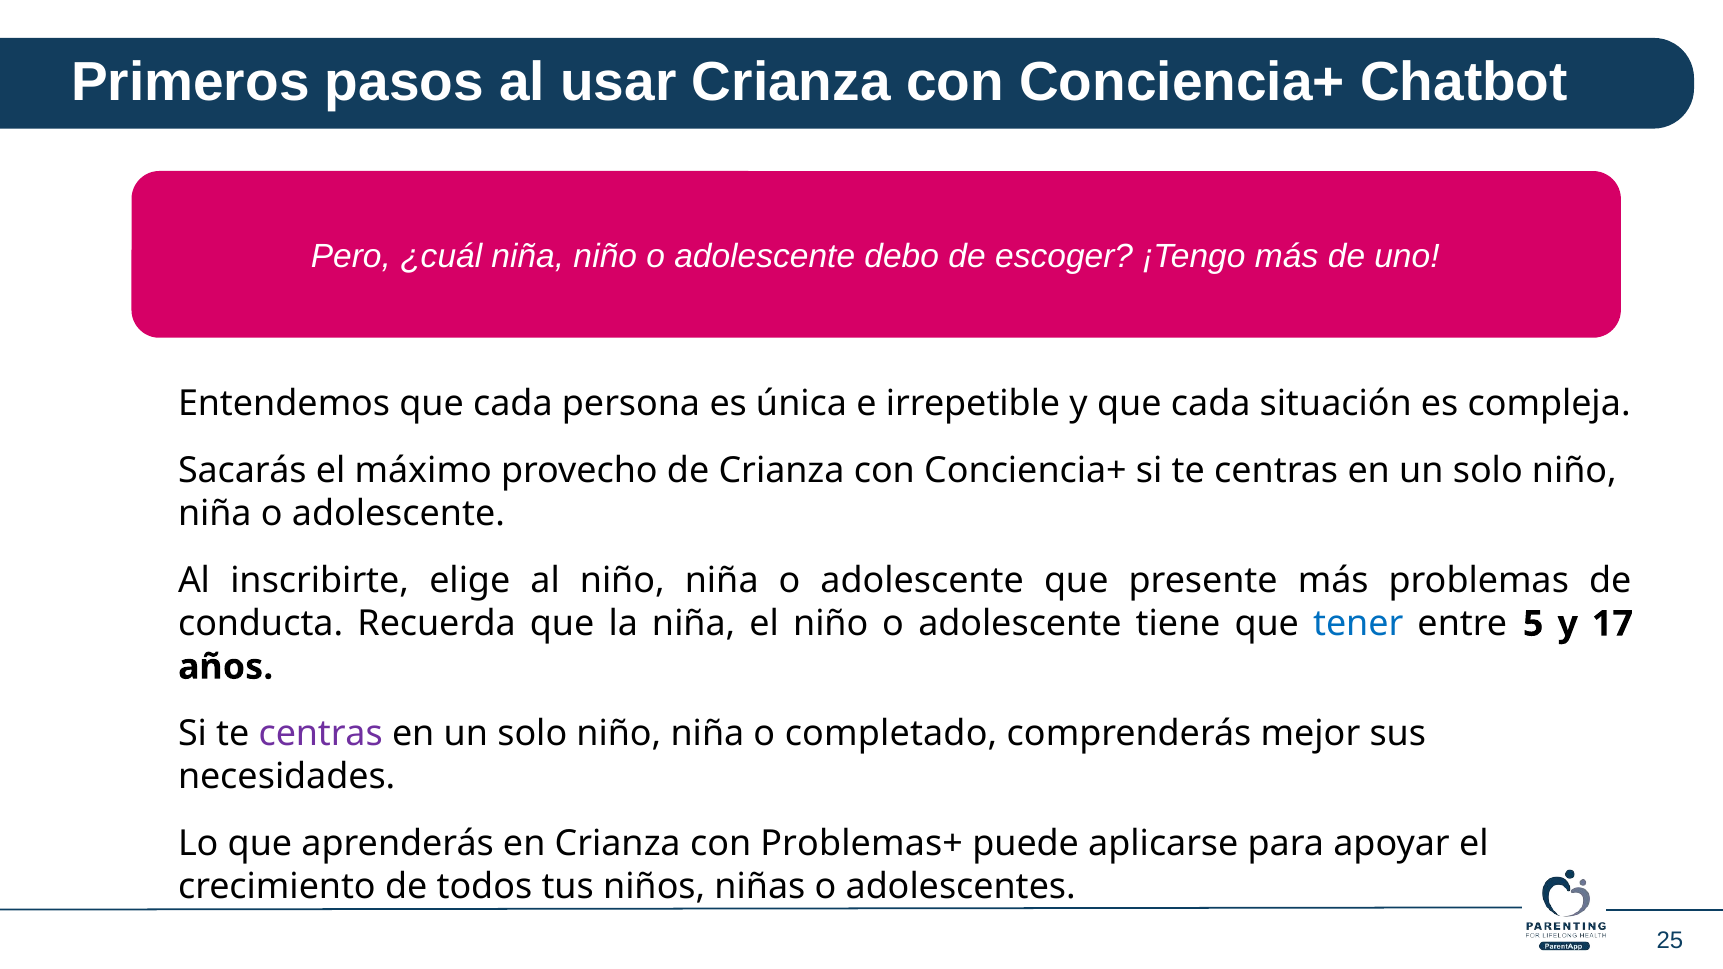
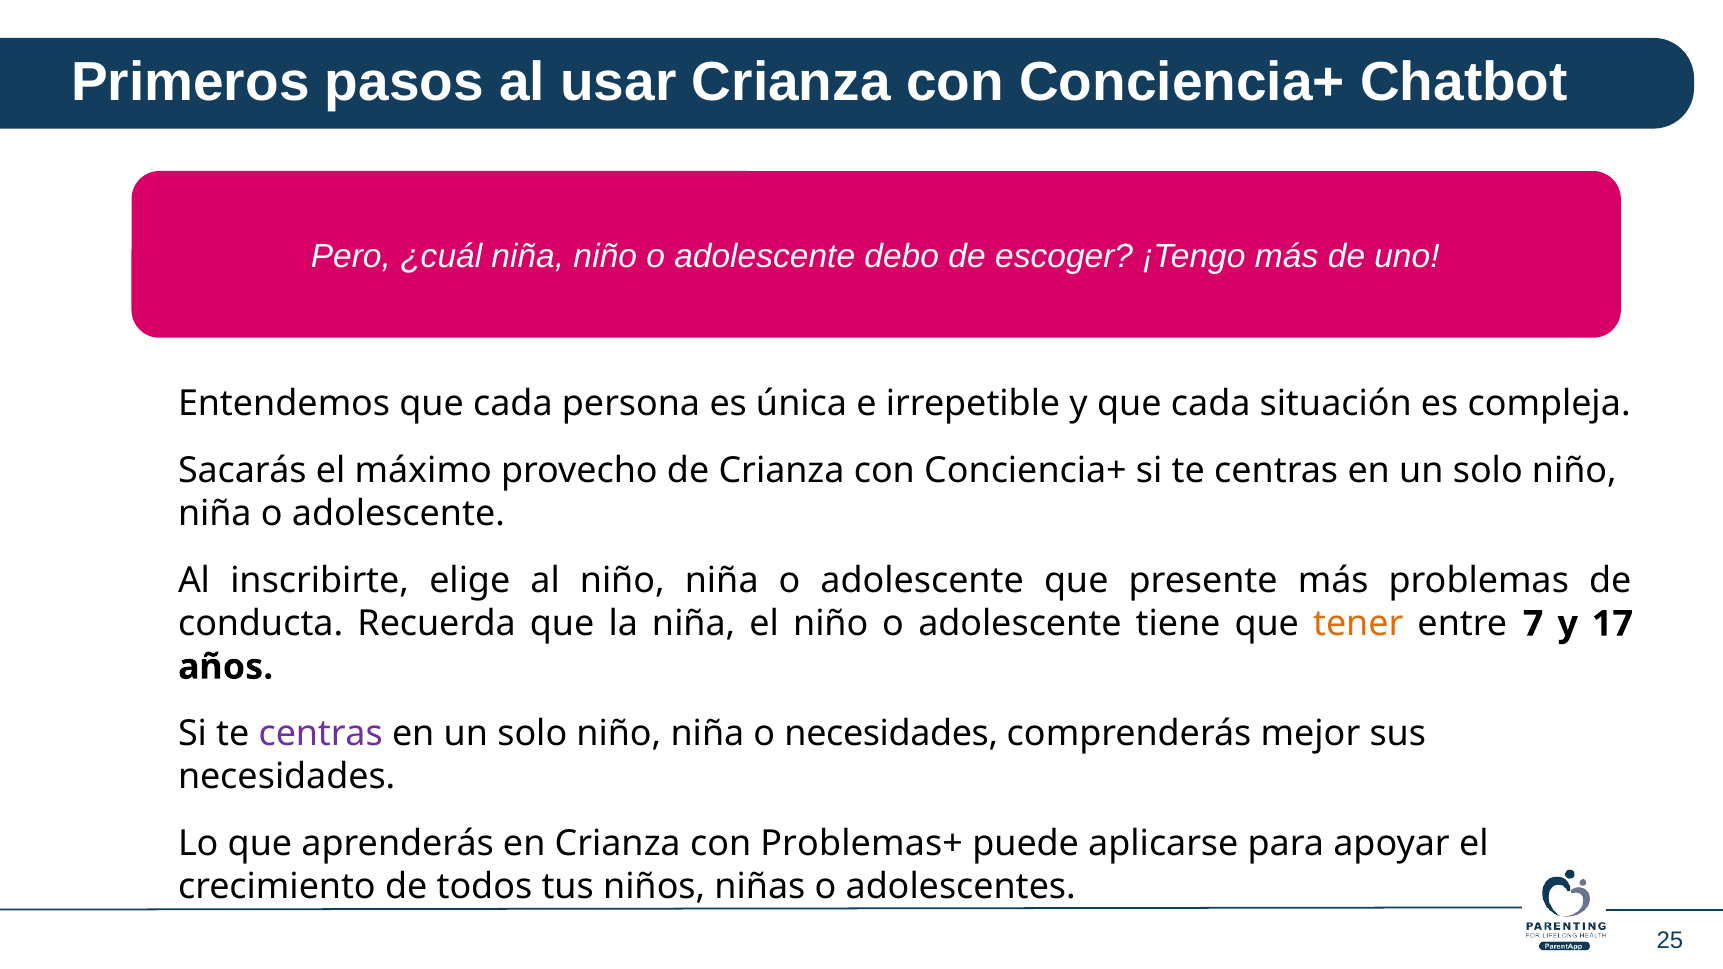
tener colour: blue -> orange (1358, 624)
5: 5 -> 7 (1533, 624)
o completado: completado -> necesidades (891, 734)
